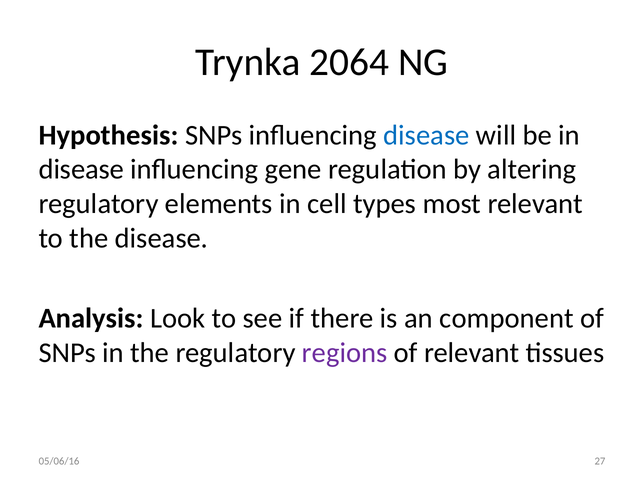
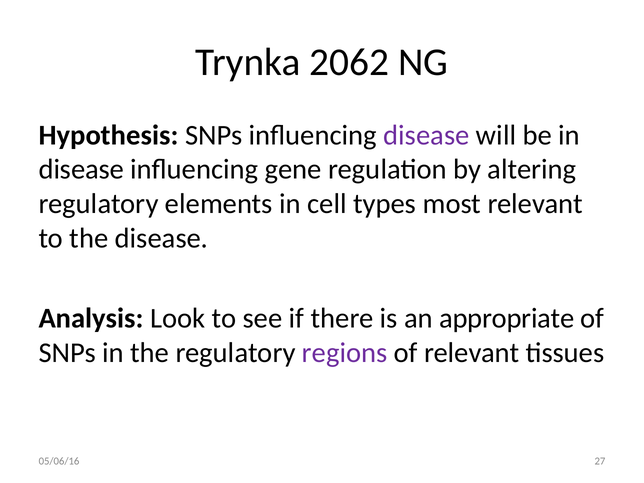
2064: 2064 -> 2062 (349, 62)
disease colour: blue -> purple (426, 135)
component: component -> appropriate (507, 318)
